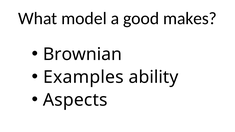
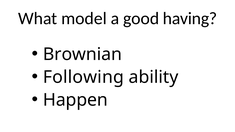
makes: makes -> having (190, 18)
Examples: Examples -> Following (83, 77)
Aspects: Aspects -> Happen (75, 100)
